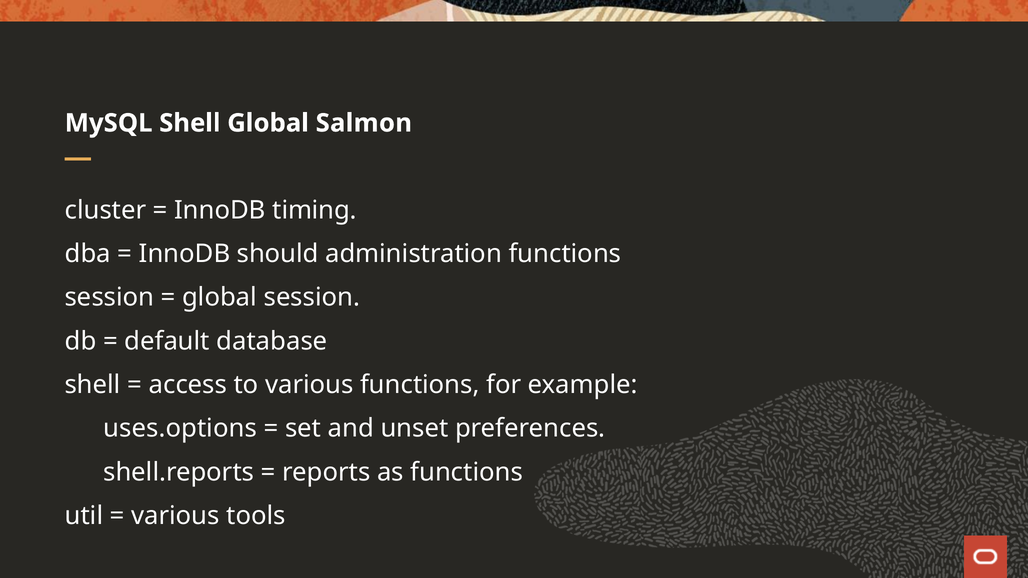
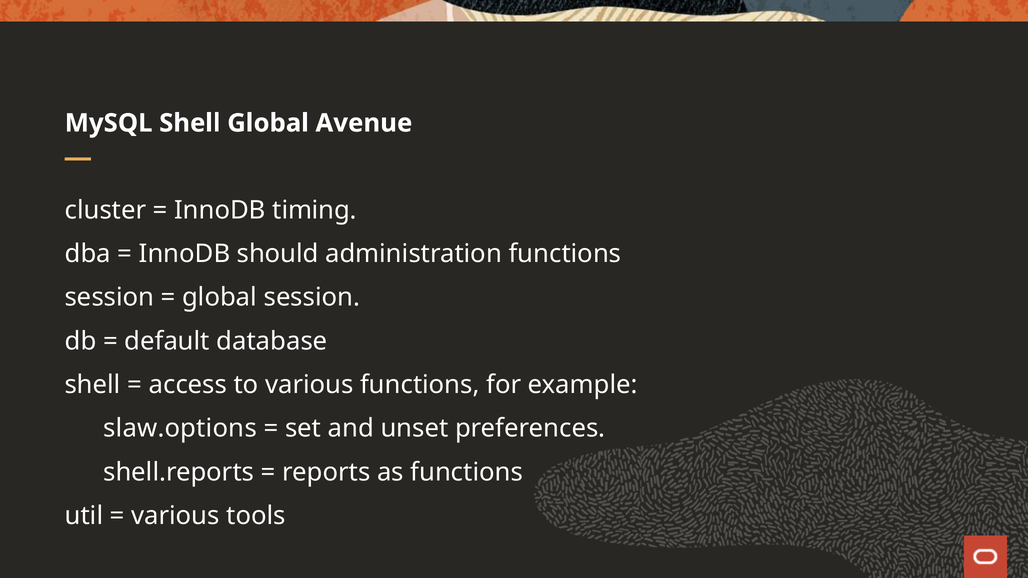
Salmon: Salmon -> Avenue (364, 123)
uses.options: uses.options -> slaw.options (180, 429)
